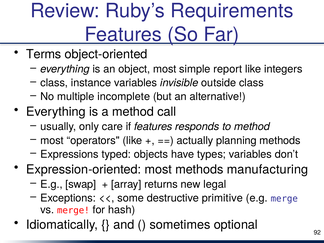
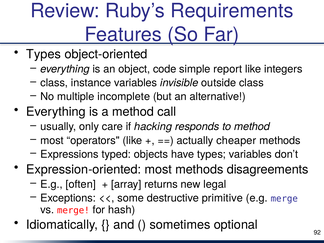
Terms: Terms -> Types (44, 54)
object most: most -> code (165, 69)
if features: features -> hacking (153, 127)
planning: planning -> cheaper (236, 140)
manufacturing: manufacturing -> disagreements (268, 169)
swap: swap -> often (81, 184)
